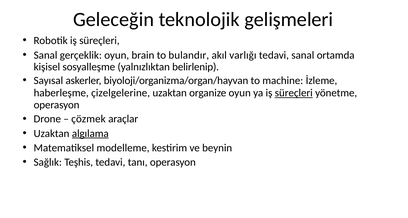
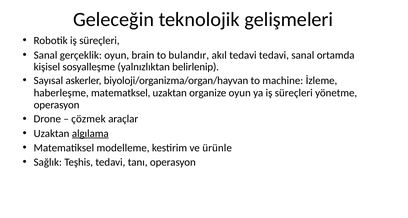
akıl varlığı: varlığı -> tedavi (243, 55)
çizelgelerine: çizelgelerine -> matematksel (121, 93)
süreçleri underline: present -> none (294, 93)
beynin: beynin -> ürünle (217, 148)
